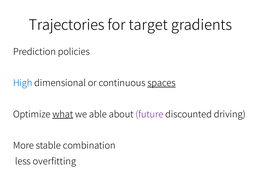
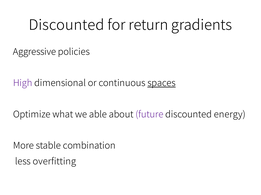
Trajectories: Trajectories -> Discounted (66, 25)
target: target -> return (148, 25)
Prediction: Prediction -> Aggressive (35, 52)
High colour: blue -> purple (23, 83)
what underline: present -> none (63, 115)
driving: driving -> energy (230, 115)
